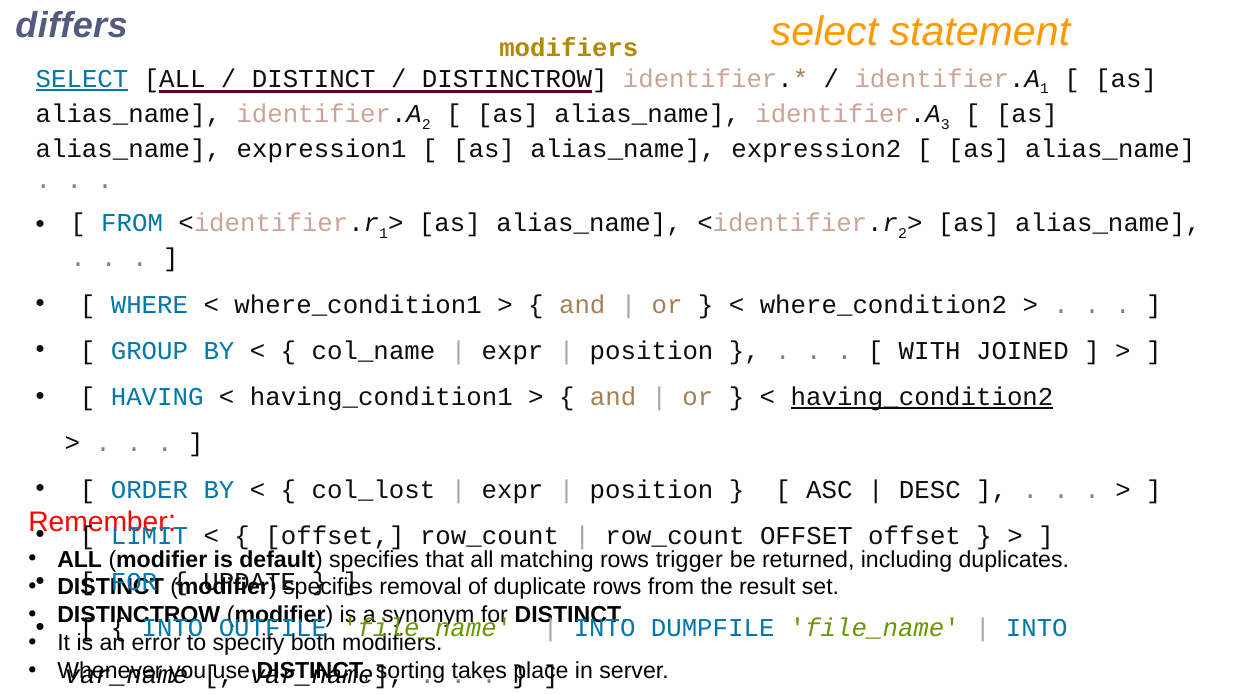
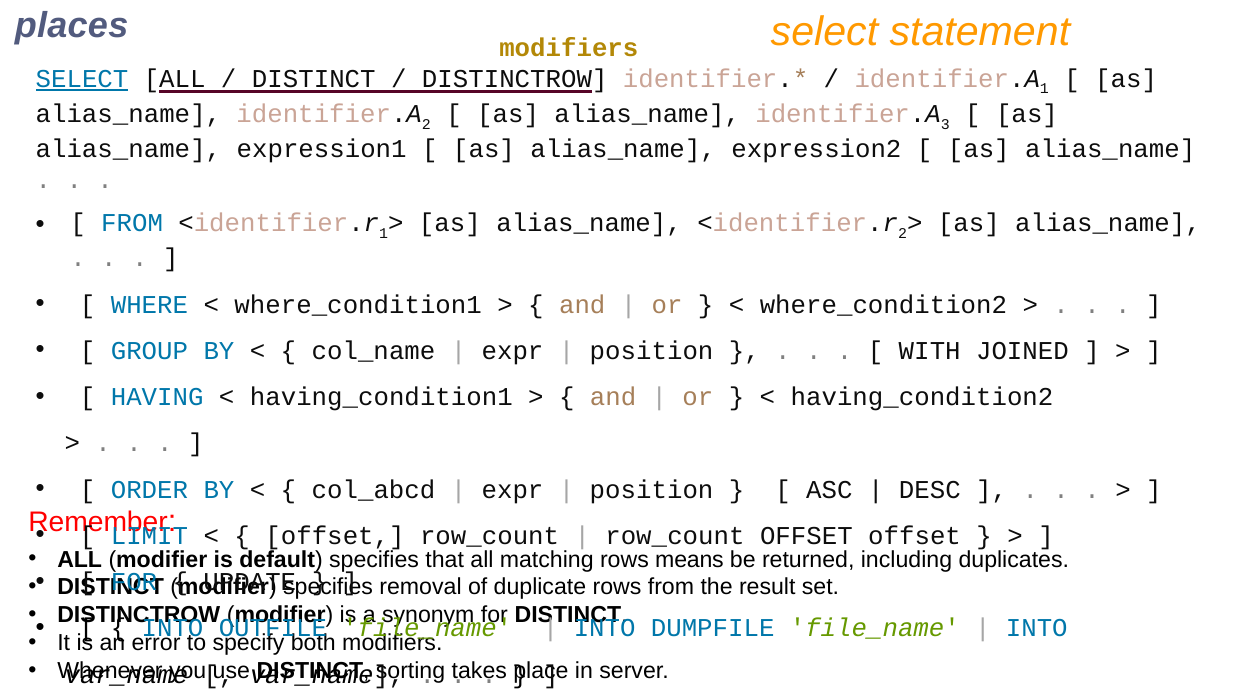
differs: differs -> places (72, 26)
having_condition2 underline: present -> none (922, 397)
col_lost: col_lost -> col_abcd (374, 490)
trigger: trigger -> means (689, 560)
